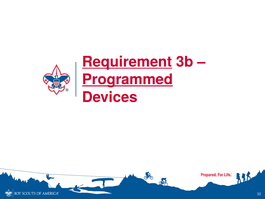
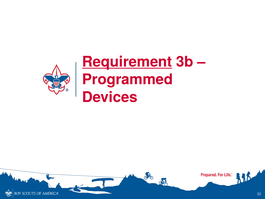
Programmed underline: present -> none (128, 79)
